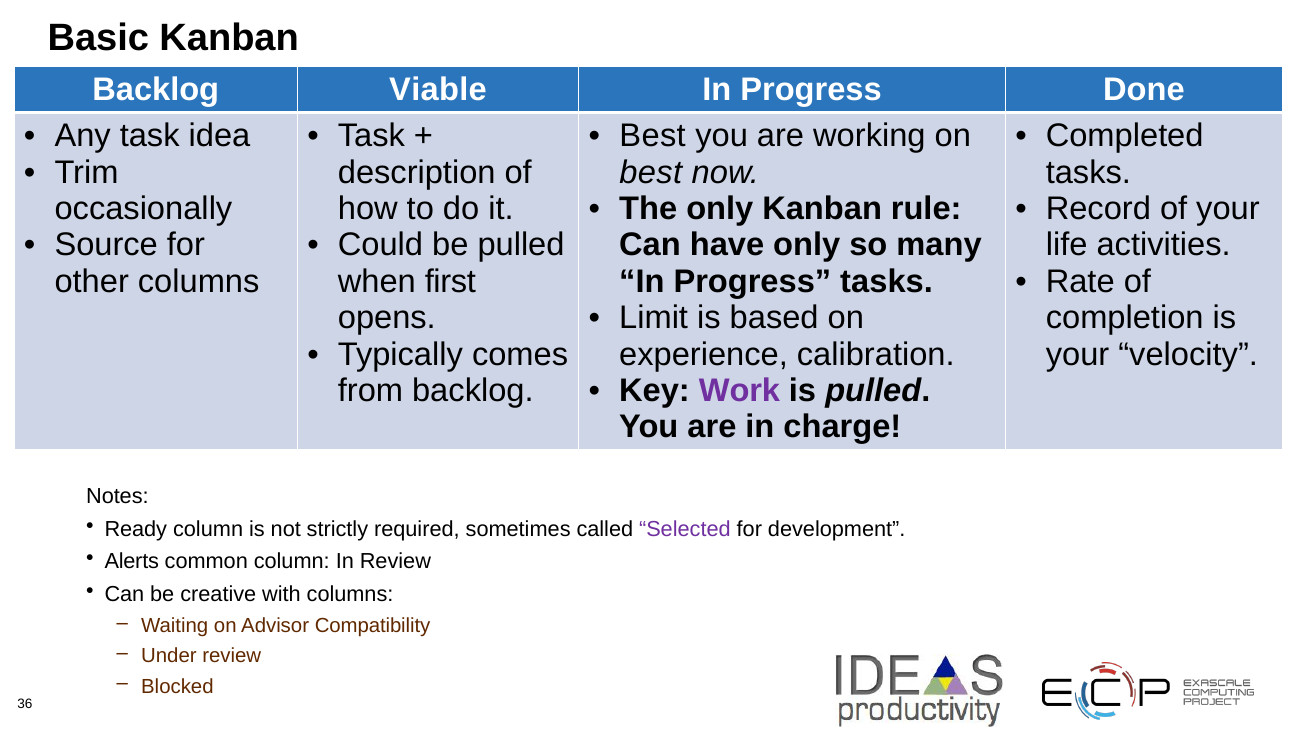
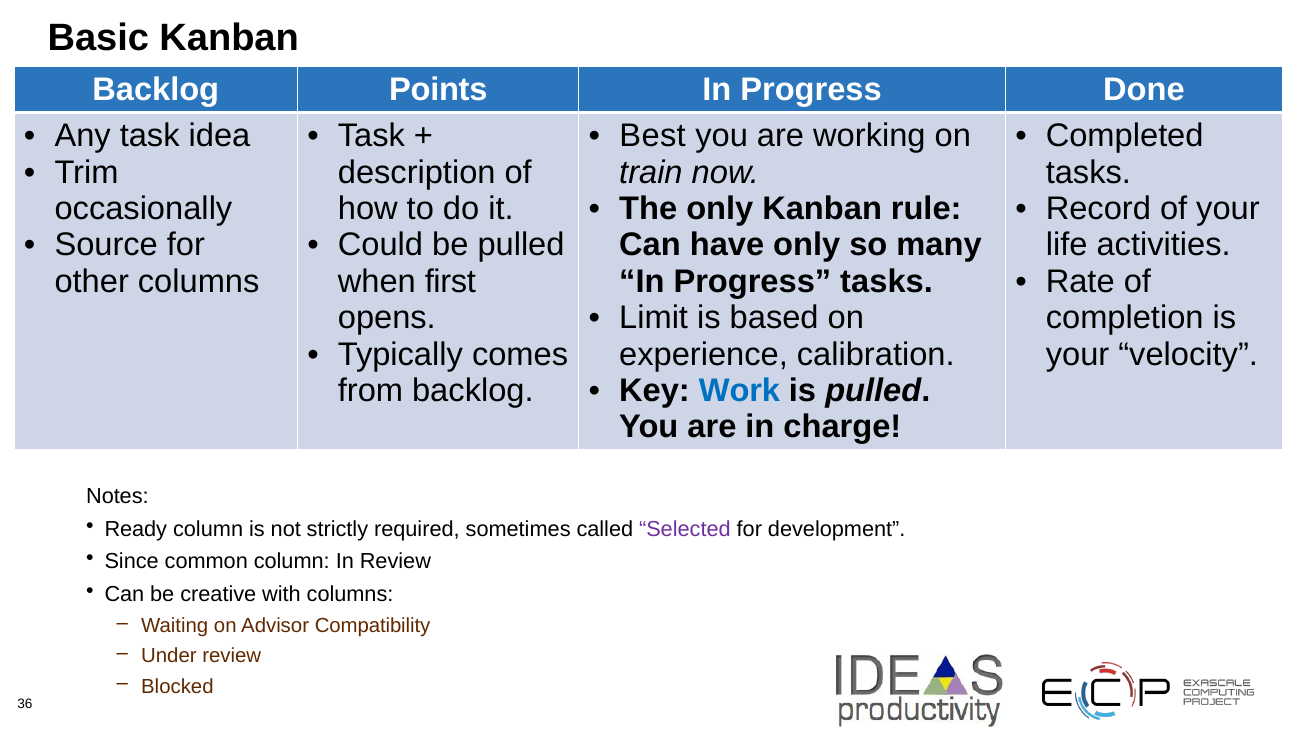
Viable: Viable -> Points (438, 90)
best: best -> train (651, 173)
Work colour: purple -> blue (740, 391)
Alerts: Alerts -> Since (132, 562)
